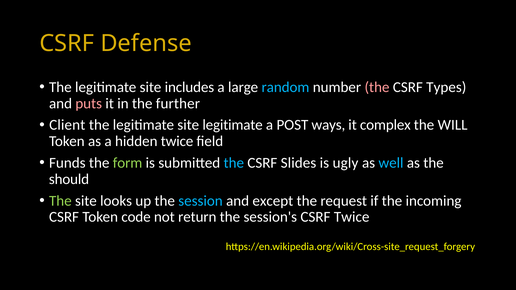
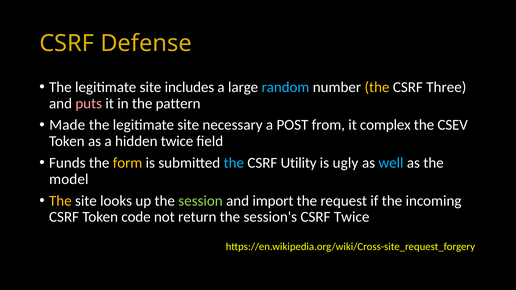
the colour: pink -> yellow (377, 87)
Types: Types -> Three (446, 87)
further: further -> pattern (178, 103)
Client: Client -> Made (67, 125)
site legitimate: legitimate -> necessary (233, 125)
ways: ways -> from (328, 125)
WILL: WILL -> CSEV (453, 125)
form colour: light green -> yellow (128, 163)
Slides: Slides -> Utility (299, 163)
should: should -> model (69, 179)
The colour: light green -> yellow (60, 201)
session colour: light blue -> light green (201, 201)
except: except -> import (273, 201)
